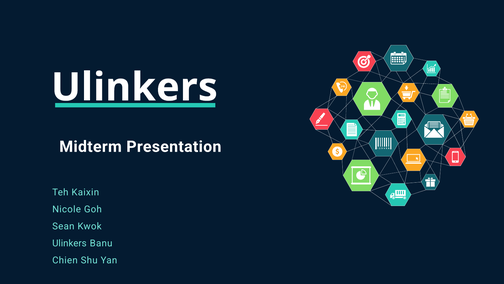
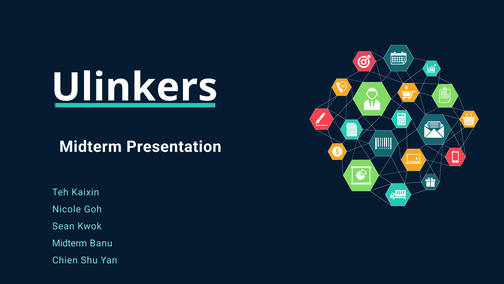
Ulinkers: Ulinkers -> Midterm (70, 243)
